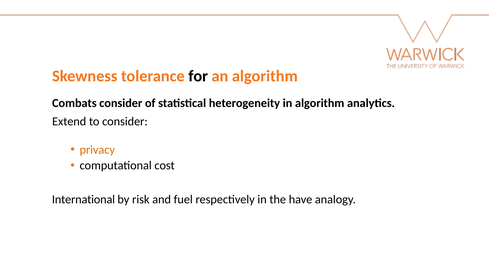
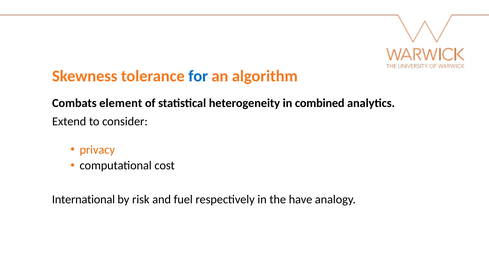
for colour: black -> blue (198, 76)
Combats consider: consider -> element (121, 103)
in algorithm: algorithm -> combined (320, 103)
